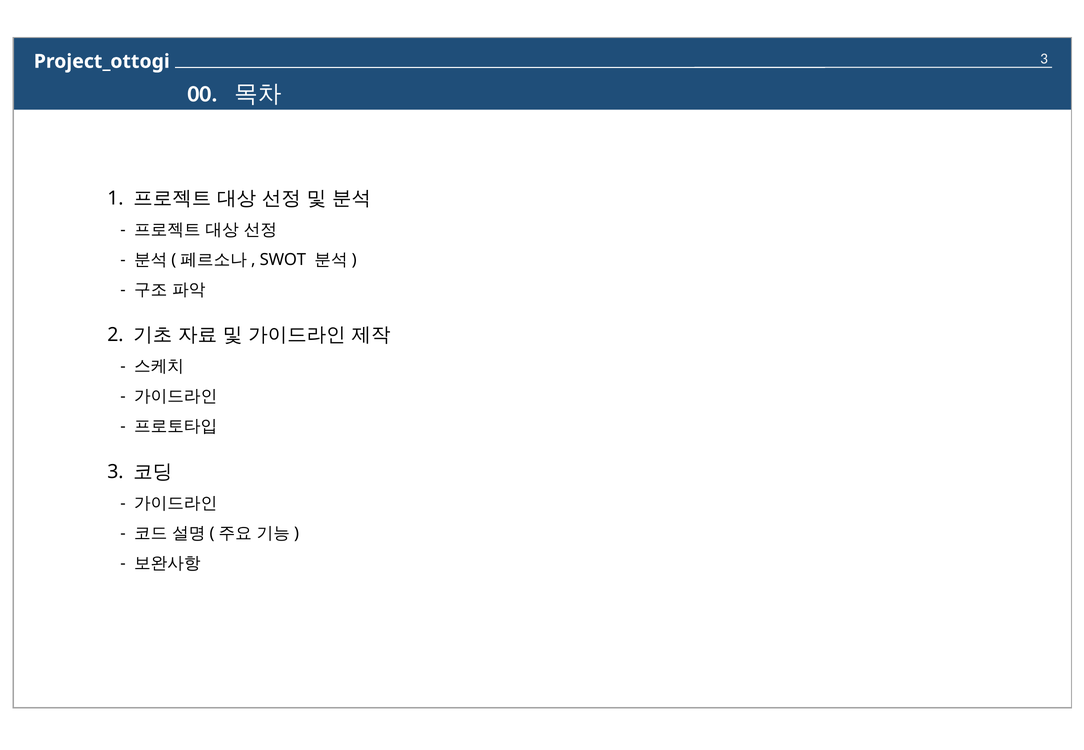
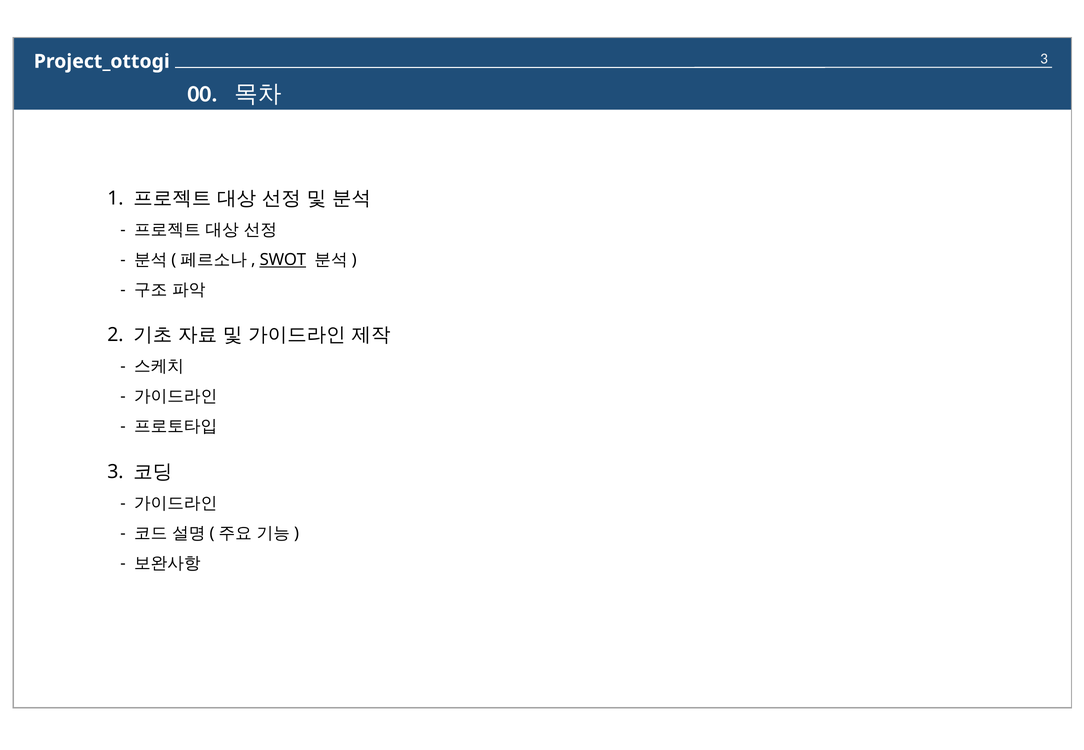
SWOT underline: none -> present (283, 260)
